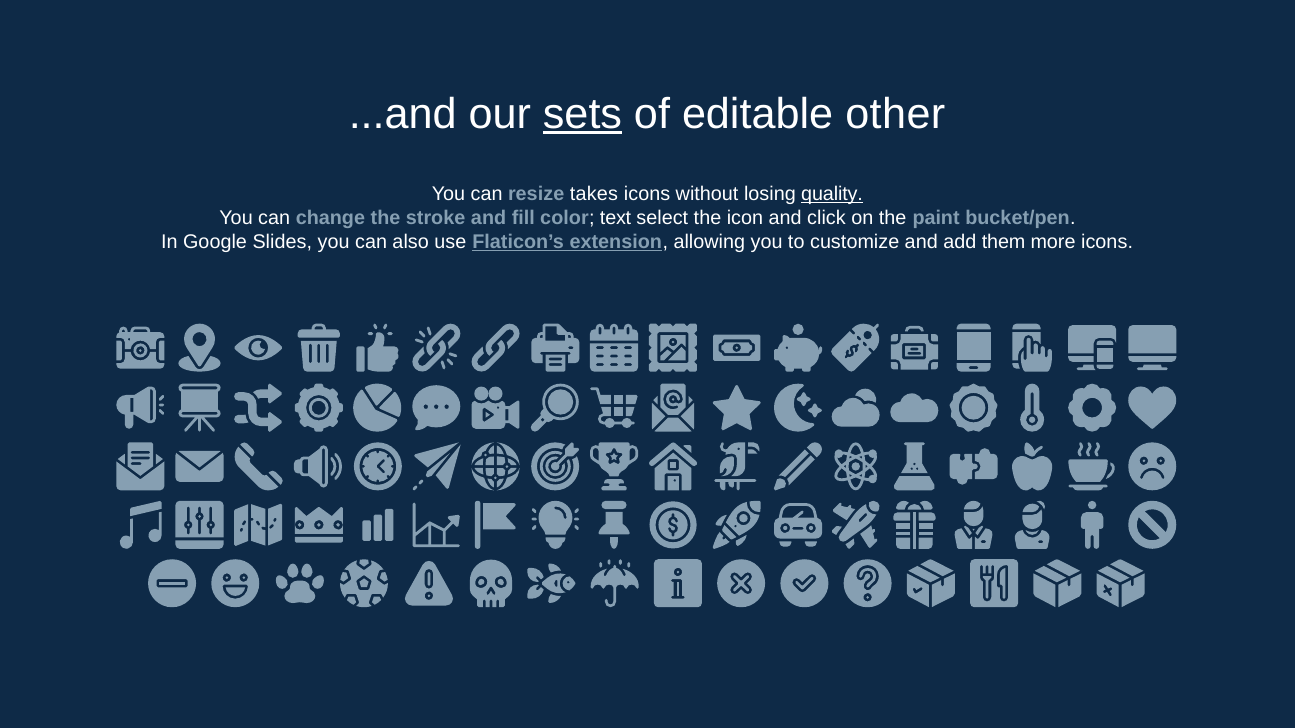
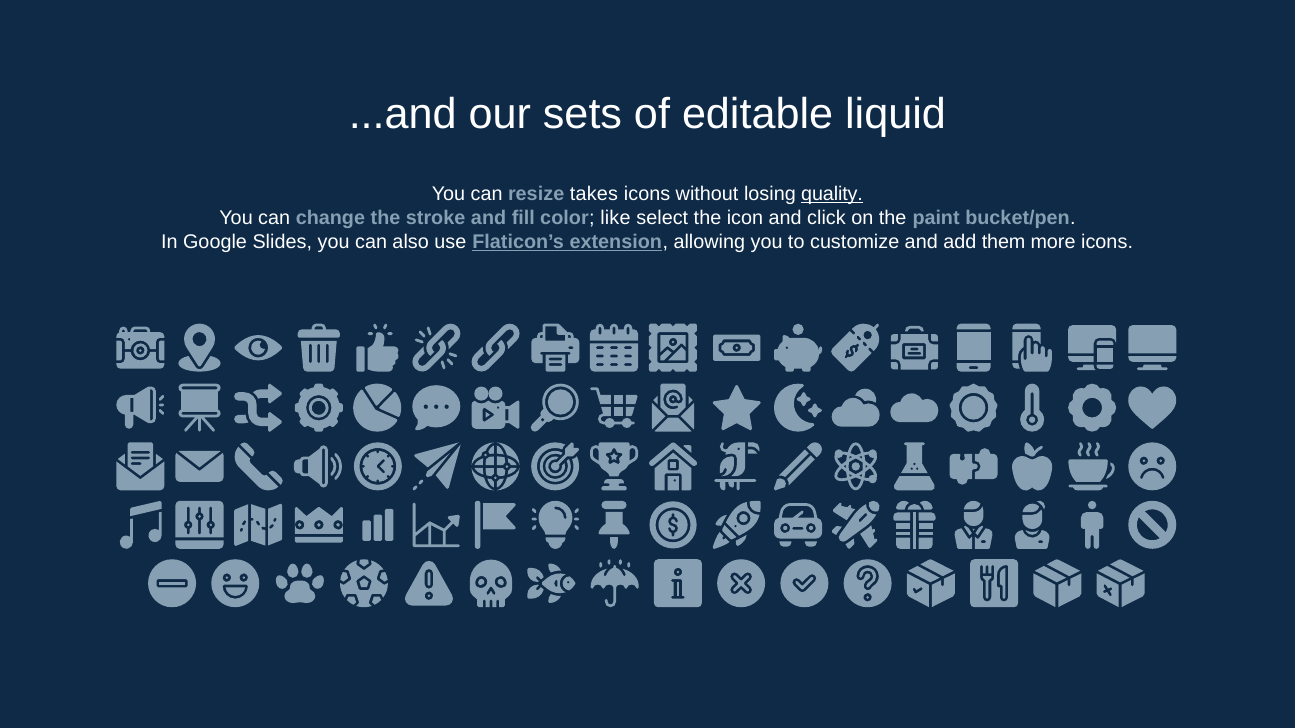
sets underline: present -> none (582, 114)
other: other -> liquid (896, 114)
text: text -> like (615, 218)
